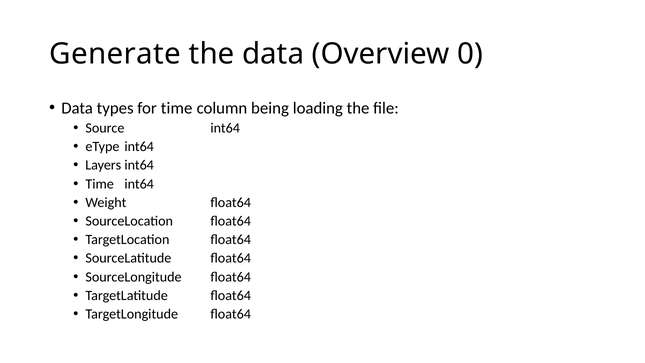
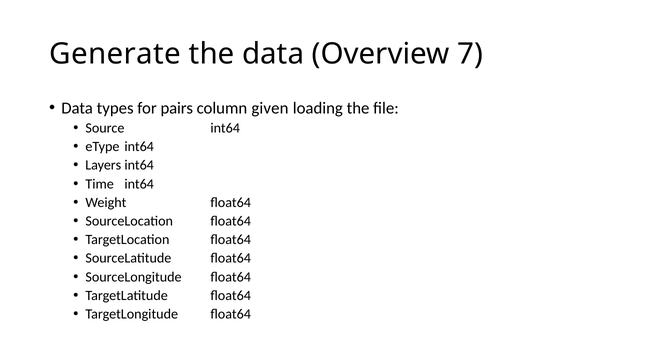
0: 0 -> 7 (470, 54)
for time: time -> pairs (177, 108)
being: being -> given (270, 108)
